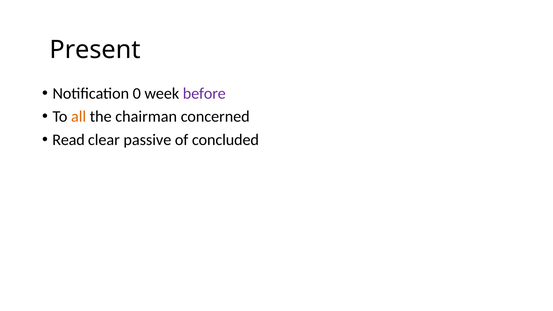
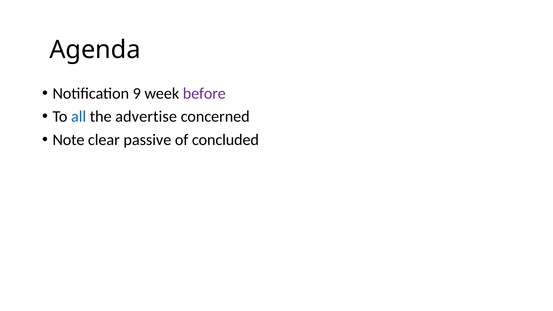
Present: Present -> Agenda (95, 50)
0: 0 -> 9 (137, 93)
all colour: orange -> blue (79, 117)
chairman: chairman -> advertise (146, 117)
Read: Read -> Note (69, 140)
